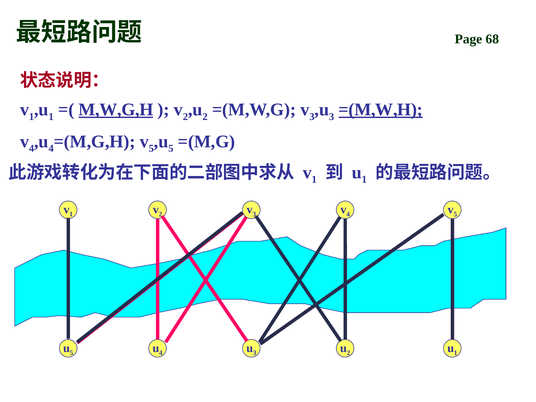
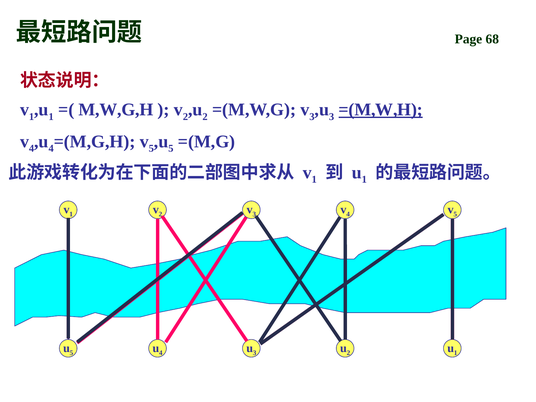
M,W,G,H underline: present -> none (116, 110)
